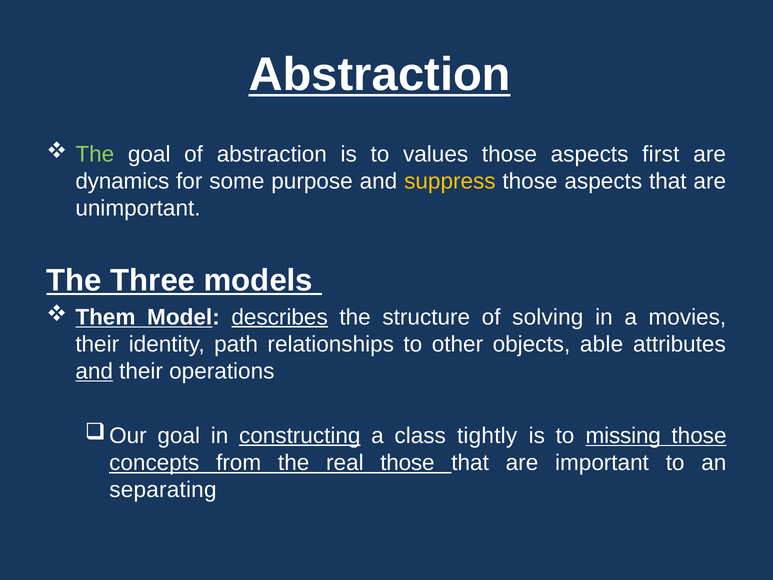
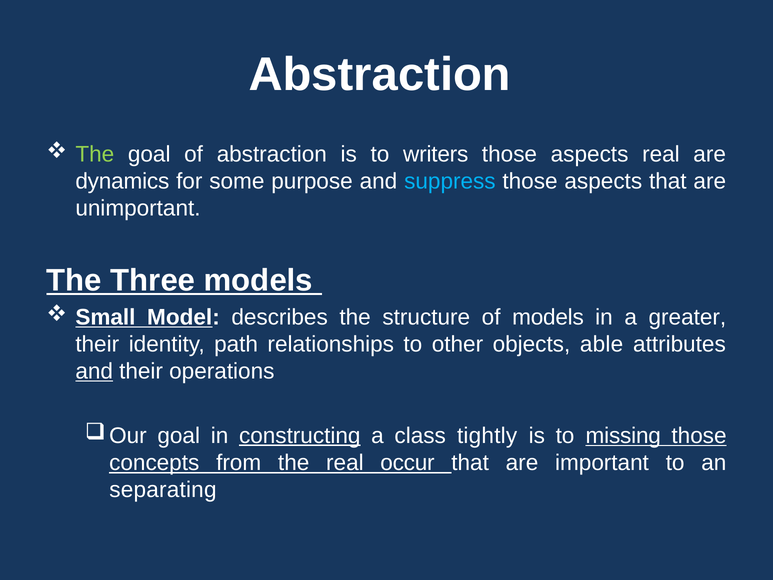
Abstraction underline: present -> none (380, 75)
values: values -> writers (436, 154)
aspects first: first -> real (661, 154)
suppress colour: yellow -> light blue (450, 181)
Them: Them -> Small (105, 317)
describes underline: present -> none (280, 317)
of solving: solving -> models (548, 317)
movies: movies -> greater (687, 317)
real those: those -> occur (407, 463)
